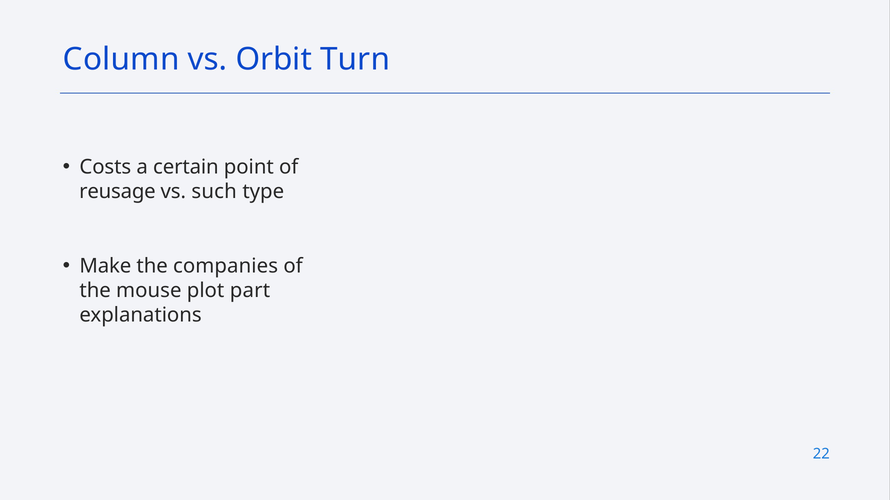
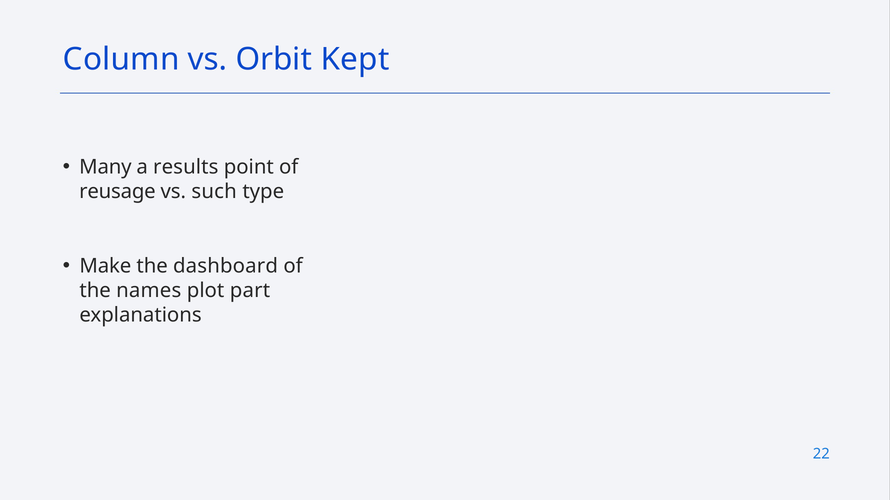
Turn: Turn -> Kept (355, 59)
Costs: Costs -> Many (105, 167)
certain: certain -> results (186, 167)
companies: companies -> dashboard (225, 266)
mouse: mouse -> names (149, 291)
